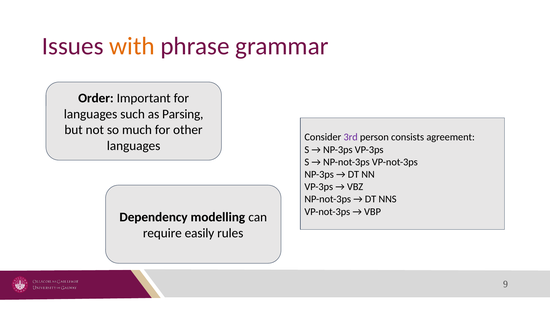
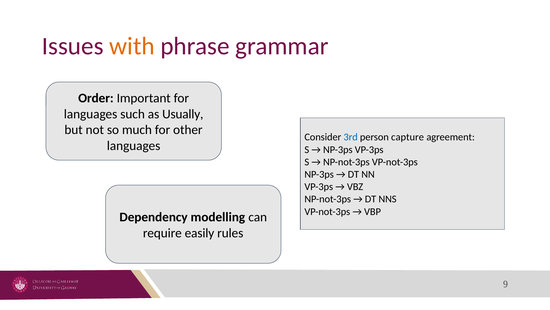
Parsing: Parsing -> Usually (183, 114)
3rd colour: purple -> blue (351, 137)
consists: consists -> capture (408, 137)
